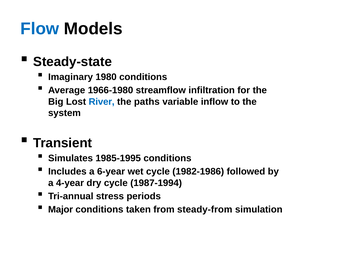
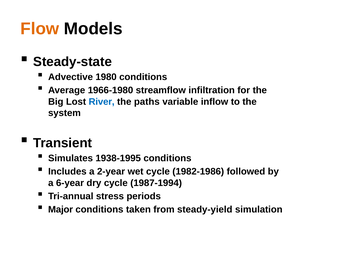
Flow colour: blue -> orange (40, 29)
Imaginary: Imaginary -> Advective (71, 77)
1985-1995: 1985-1995 -> 1938-1995 (118, 158)
6-year: 6-year -> 2-year (111, 171)
4-year: 4-year -> 6-year (70, 183)
steady-from: steady-from -> steady-yield (205, 209)
